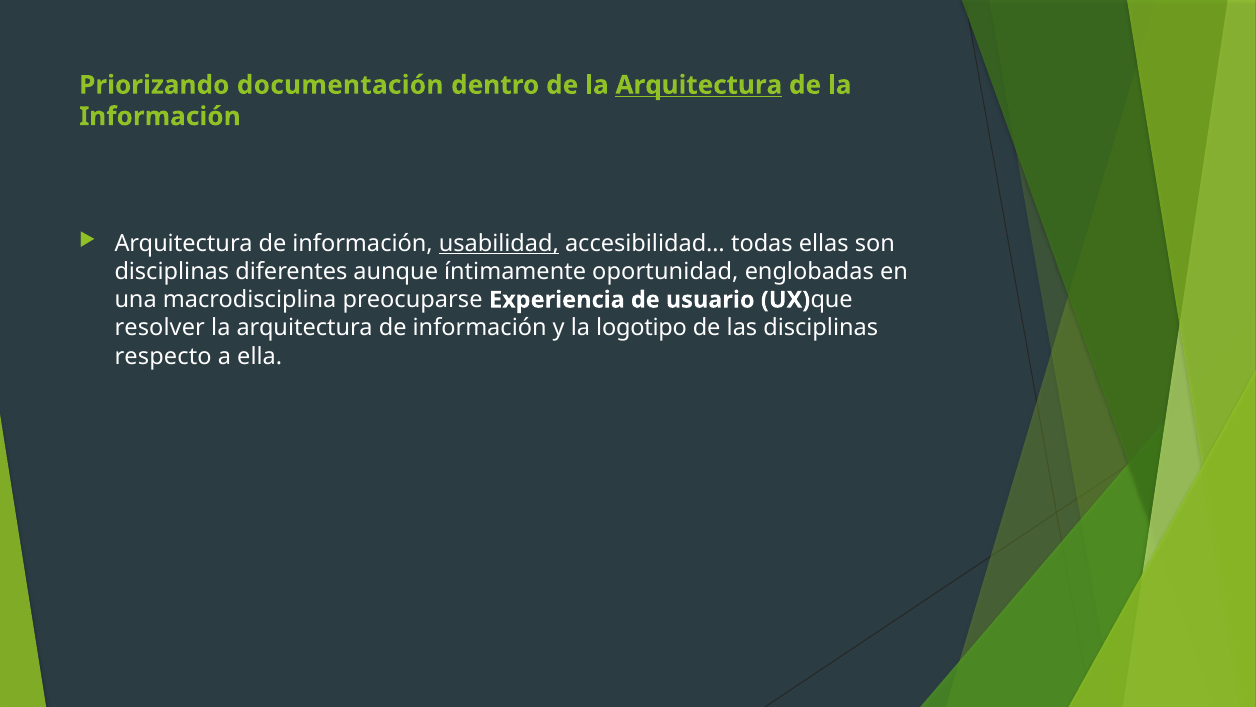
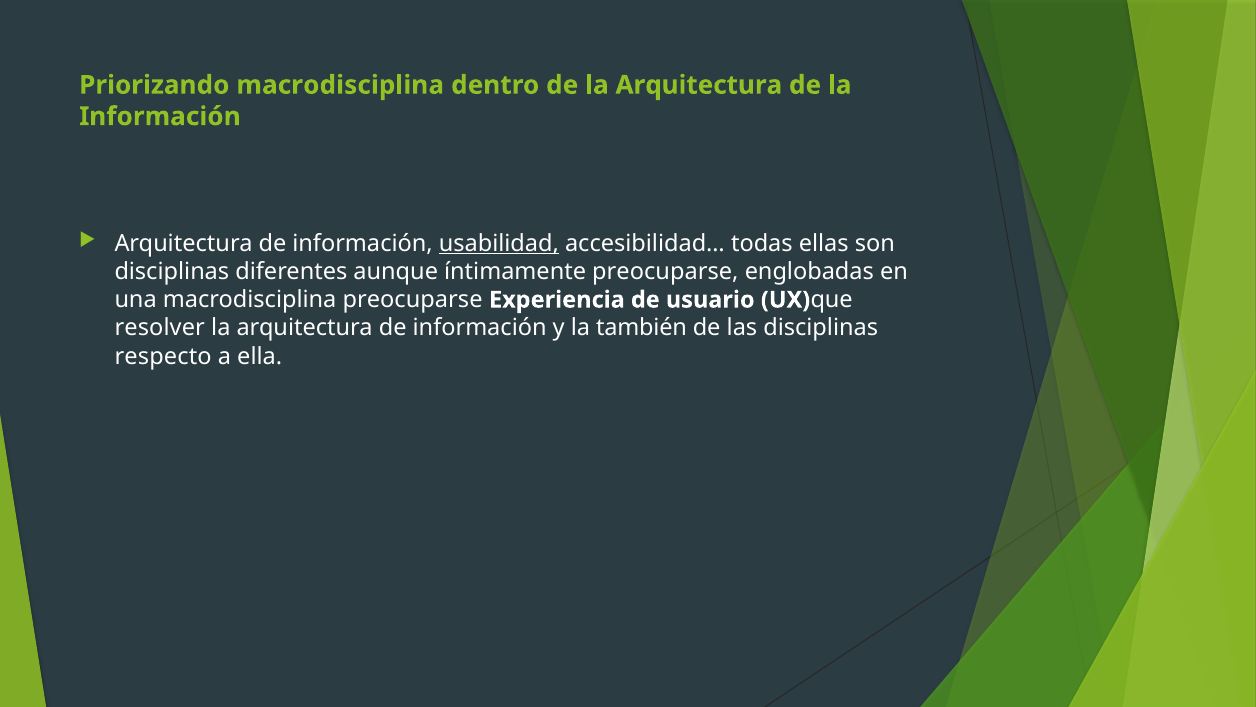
Priorizando documentación: documentación -> macrodisciplina (340, 85)
Arquitectura underline: present -> none (699, 85)
íntimamente oportunidad: oportunidad -> preocuparse (665, 271)
logotipo: logotipo -> también (642, 328)
